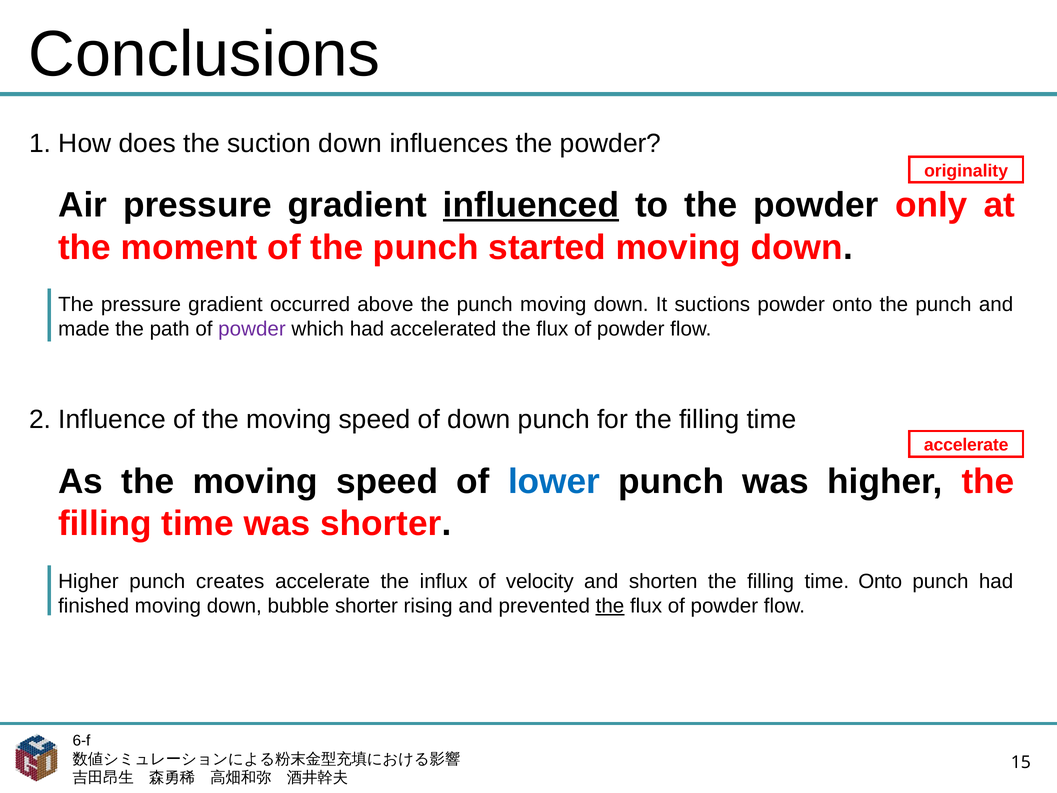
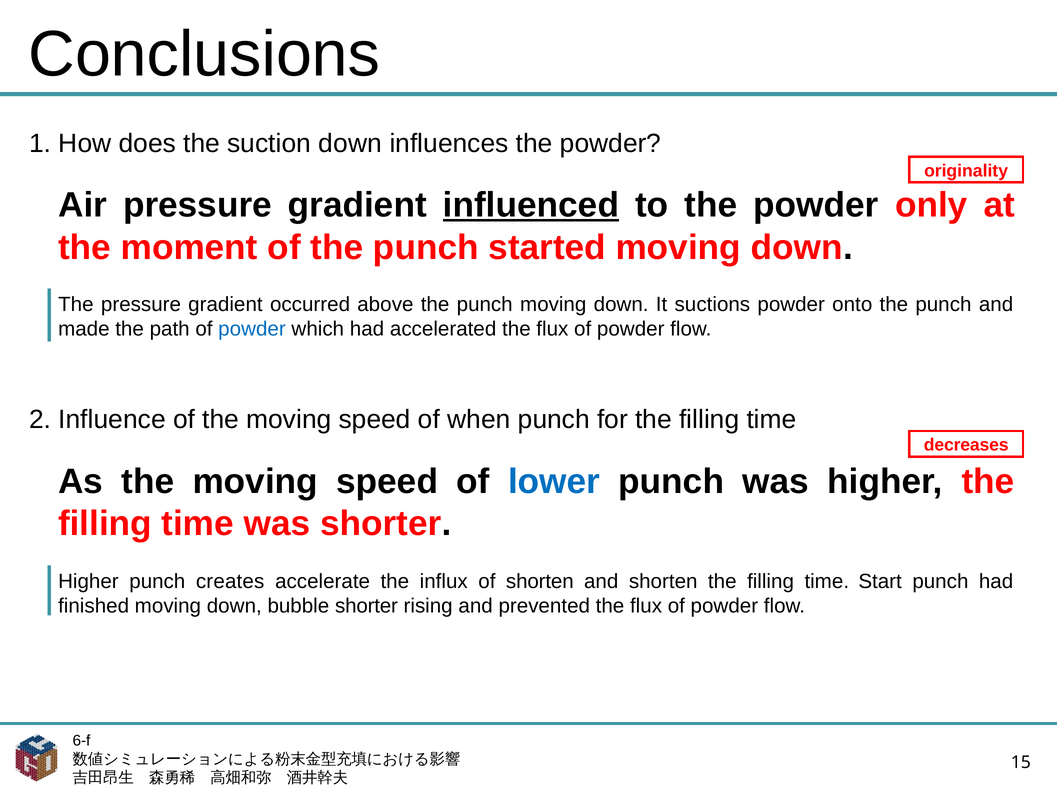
powder colour: purple -> blue (252, 329)
of down: down -> when (479, 419)
accelerate: accelerate -> decreases (966, 445)
of velocity: velocity -> shorten (540, 581)
time Onto: Onto -> Start (880, 581)
the underline: present -> none (610, 606)
